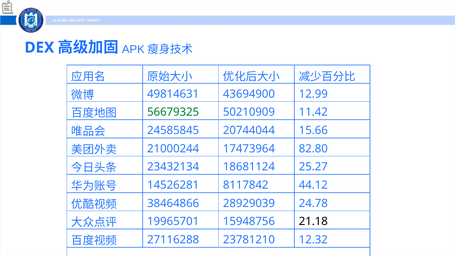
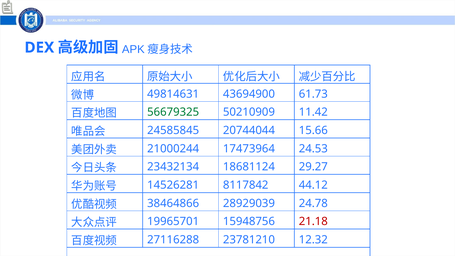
12.99: 12.99 -> 61.73 (313, 94)
82.80: 82.80 -> 24.53 (313, 149)
25.27: 25.27 -> 29.27 (313, 167)
21.18 colour: black -> red (313, 221)
